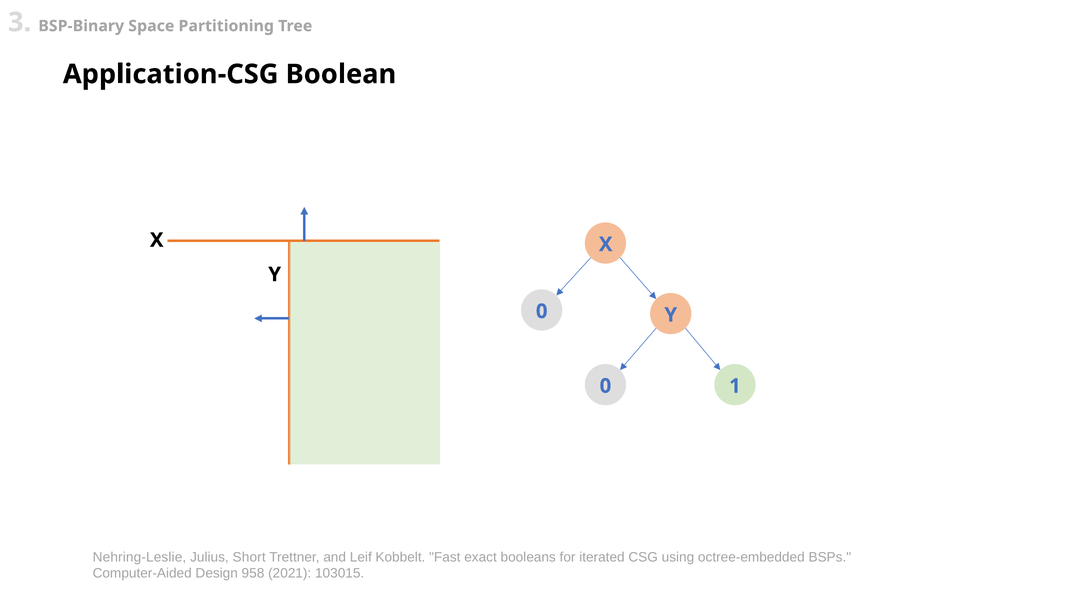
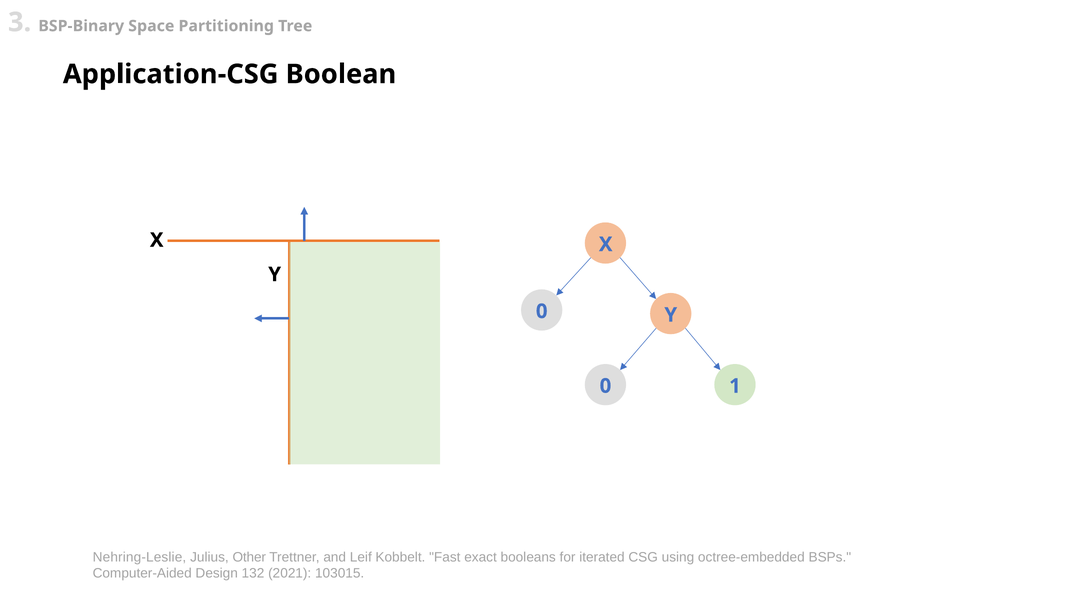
Short: Short -> Other (249, 558)
958: 958 -> 132 (253, 574)
